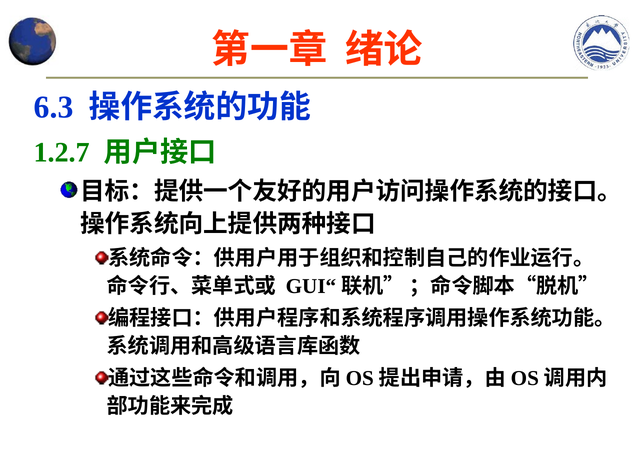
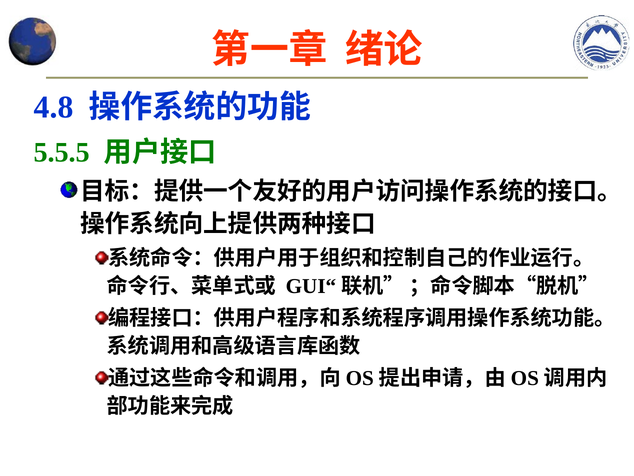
6.3: 6.3 -> 4.8 (54, 107)
1.2.7: 1.2.7 -> 5.5.5 (62, 152)
